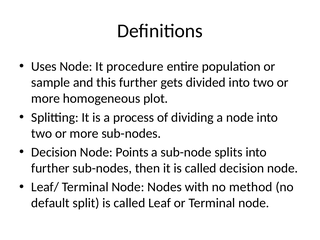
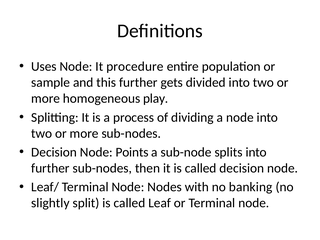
plot: plot -> play (156, 99)
method: method -> banking (251, 187)
default: default -> slightly (50, 203)
